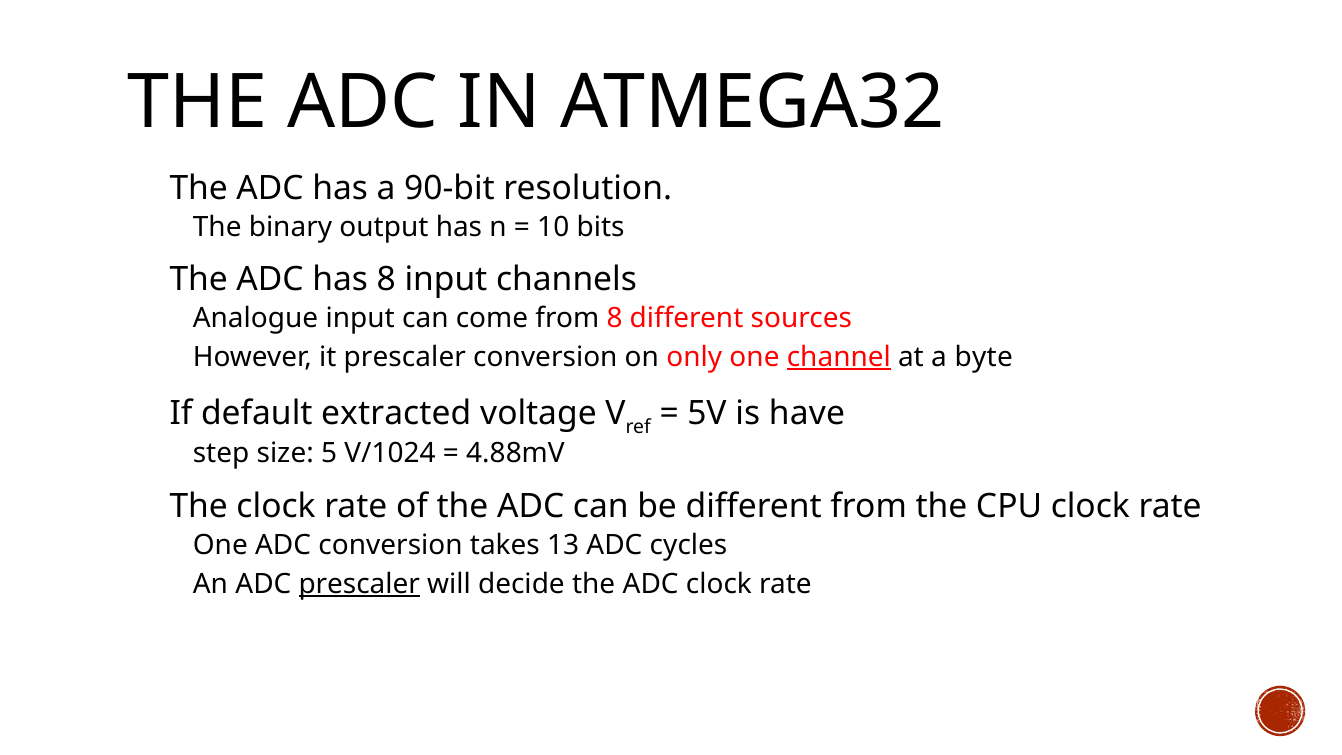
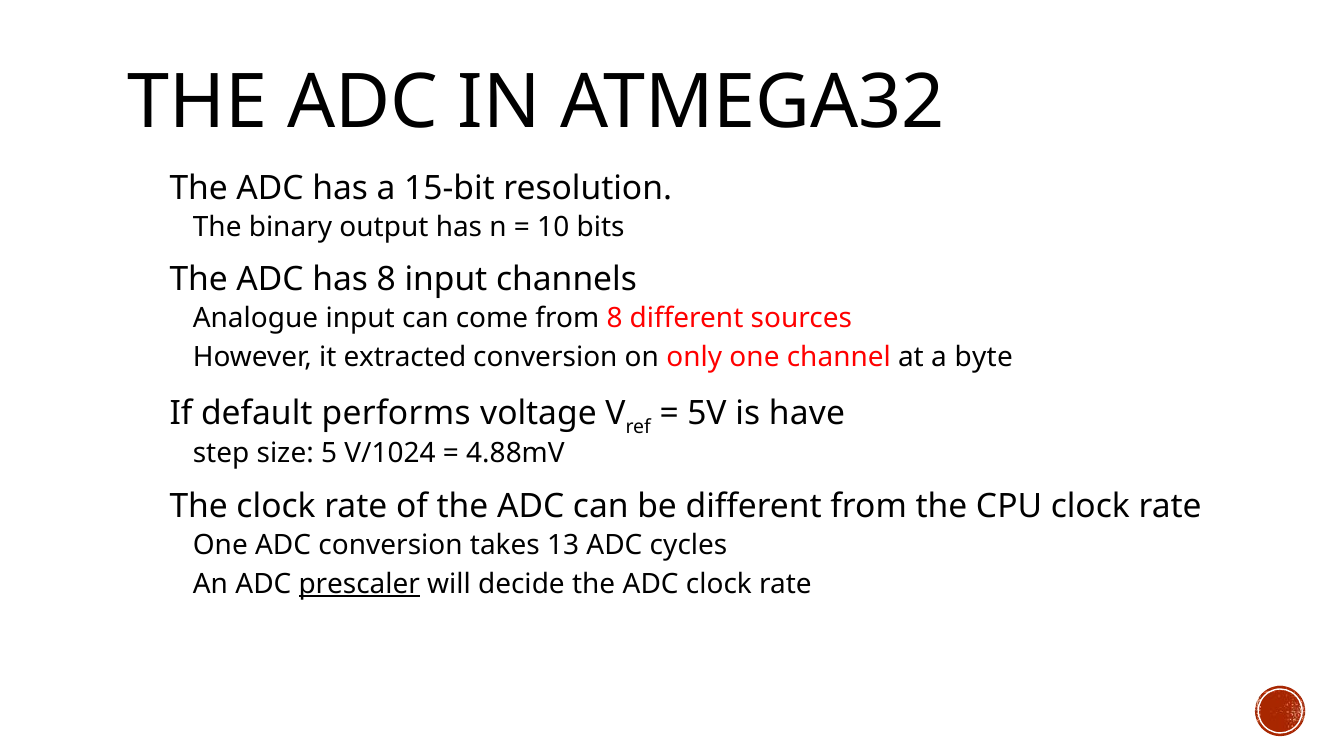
90-bit: 90-bit -> 15-bit (449, 188)
it prescaler: prescaler -> extracted (405, 357)
channel underline: present -> none (839, 357)
extracted: extracted -> performs (396, 414)
